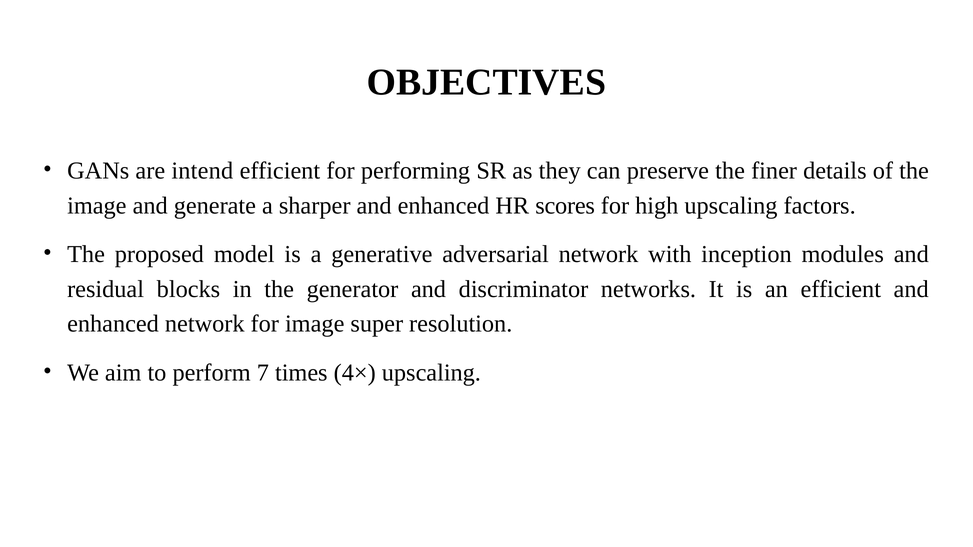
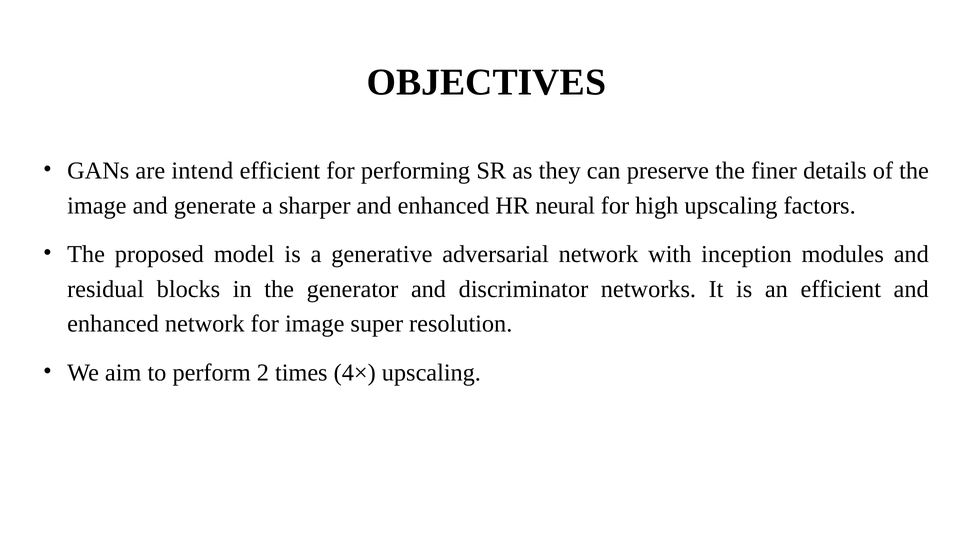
scores: scores -> neural (565, 206)
7: 7 -> 2 (263, 373)
